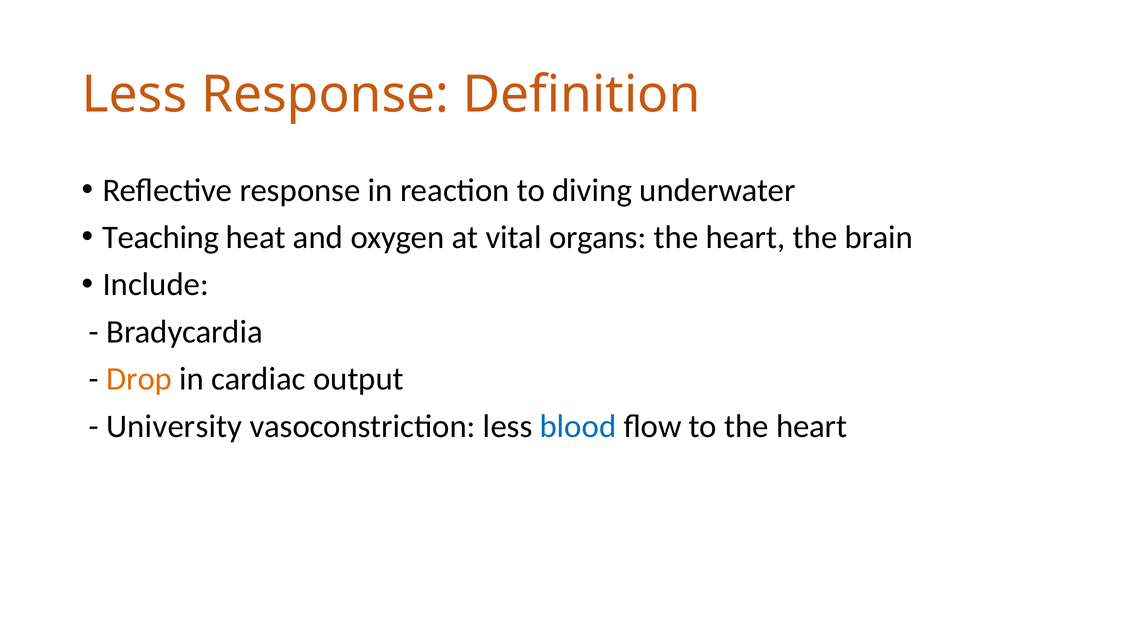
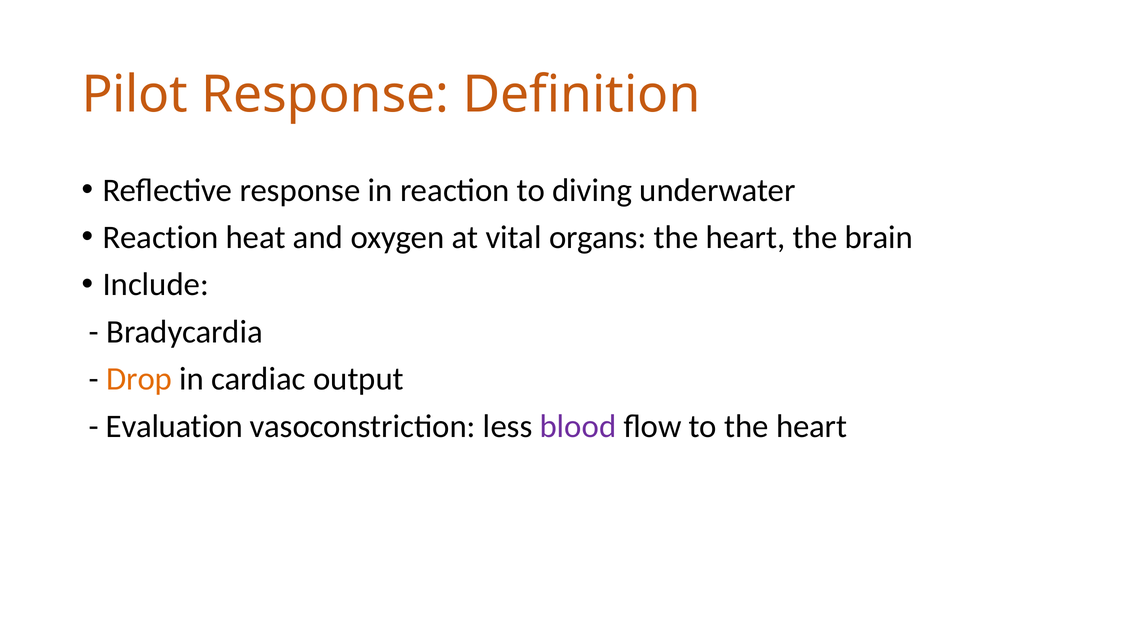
Less: Less -> Pilot (135, 95)
Teaching: Teaching -> Reaction (161, 237)
University: University -> Evaluation (174, 426)
blood colour: blue -> purple (578, 426)
